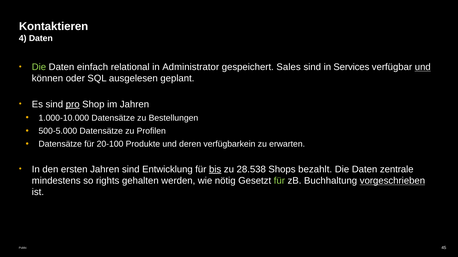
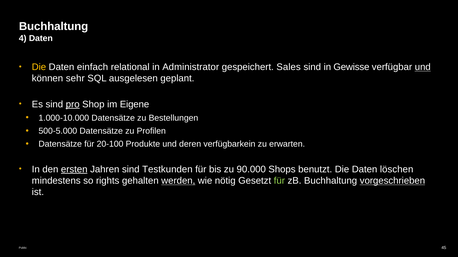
Kontaktieren: Kontaktieren -> Buchhaltung (54, 27)
Die colour: light green -> yellow (39, 67)
Services: Services -> Gewisse (351, 67)
oder: oder -> sehr (75, 79)
im Jahren: Jahren -> Eigene (135, 104)
ersten underline: none -> present (74, 170)
Entwicklung: Entwicklung -> Testkunden (167, 170)
bis underline: present -> none (215, 170)
28.538: 28.538 -> 90.000 (251, 170)
bezahlt: bezahlt -> benutzt (315, 170)
zentrale: zentrale -> löschen (397, 170)
werden underline: none -> present (178, 181)
